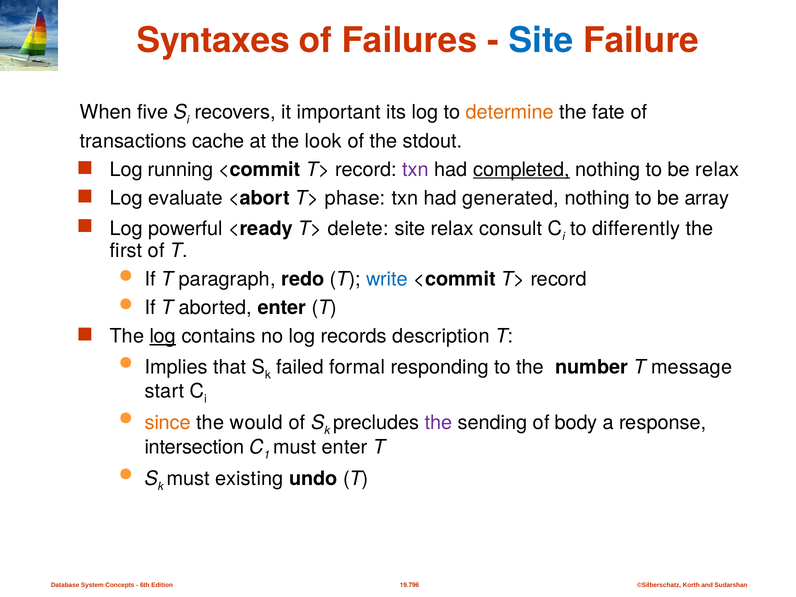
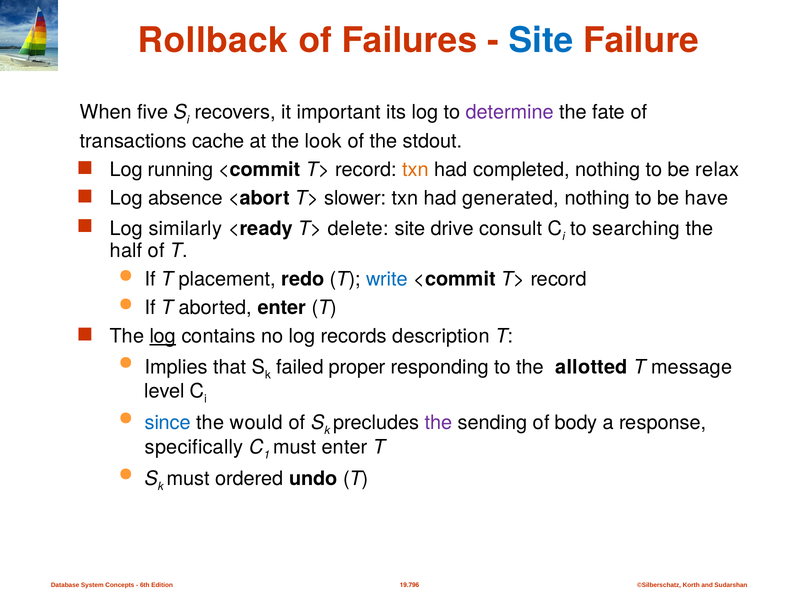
Syntaxes: Syntaxes -> Rollback (213, 41)
determine colour: orange -> purple (510, 112)
txn colour: purple -> orange (416, 170)
completed underline: present -> none (522, 170)
evaluate: evaluate -> absence (186, 198)
phase: phase -> slower (355, 198)
array: array -> have (707, 198)
powerful: powerful -> similarly (185, 229)
site relax: relax -> drive (452, 229)
differently: differently -> searching (636, 229)
first: first -> half (126, 251)
paragraph: paragraph -> placement (227, 279)
formal: formal -> proper (357, 367)
number: number -> allotted (592, 367)
start: start -> level (165, 391)
since colour: orange -> blue (168, 423)
intersection: intersection -> specifically (194, 447)
existing: existing -> ordered (249, 479)
